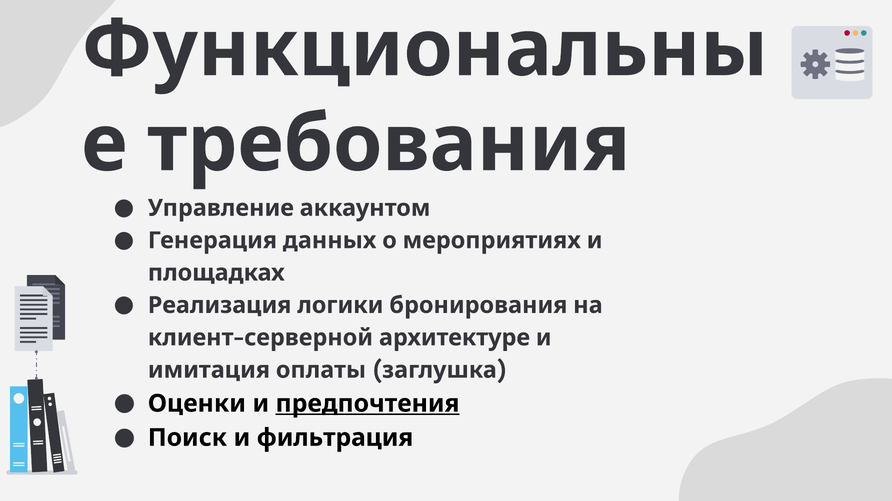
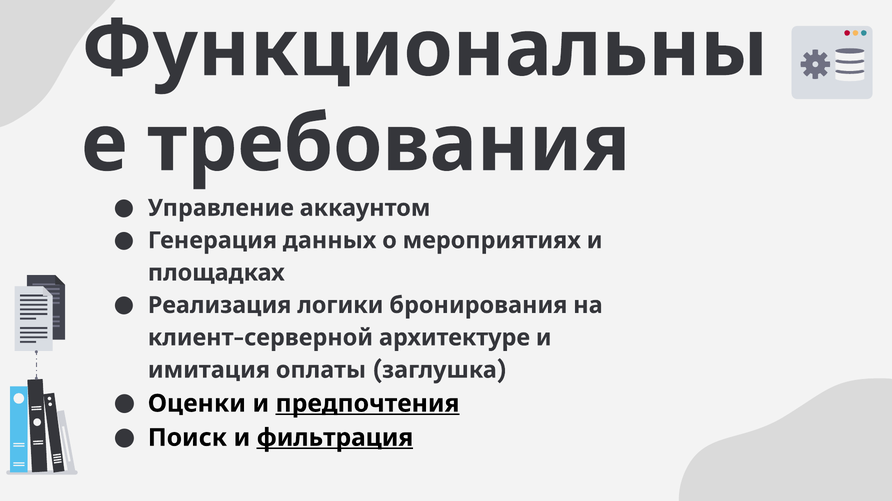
фильтрация underline: none -> present (335, 438)
